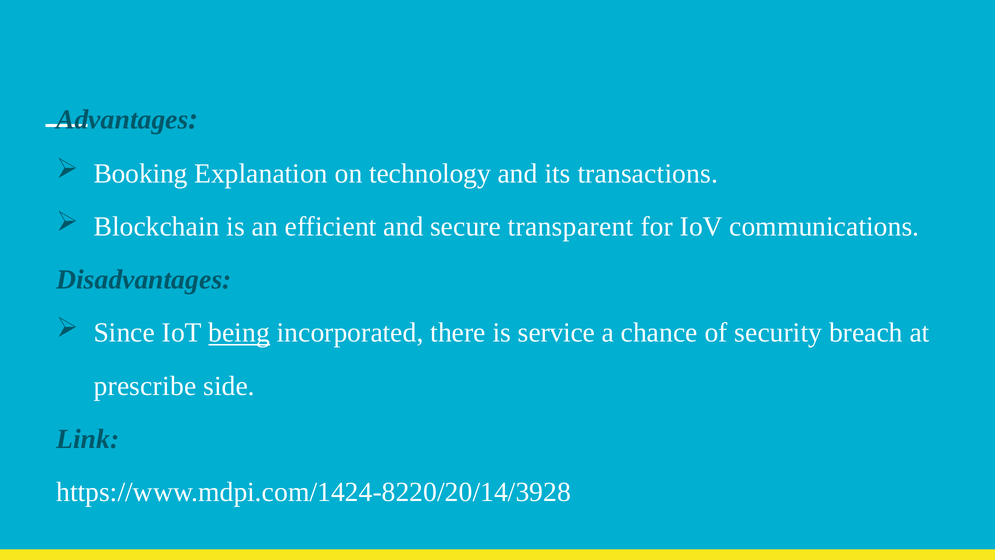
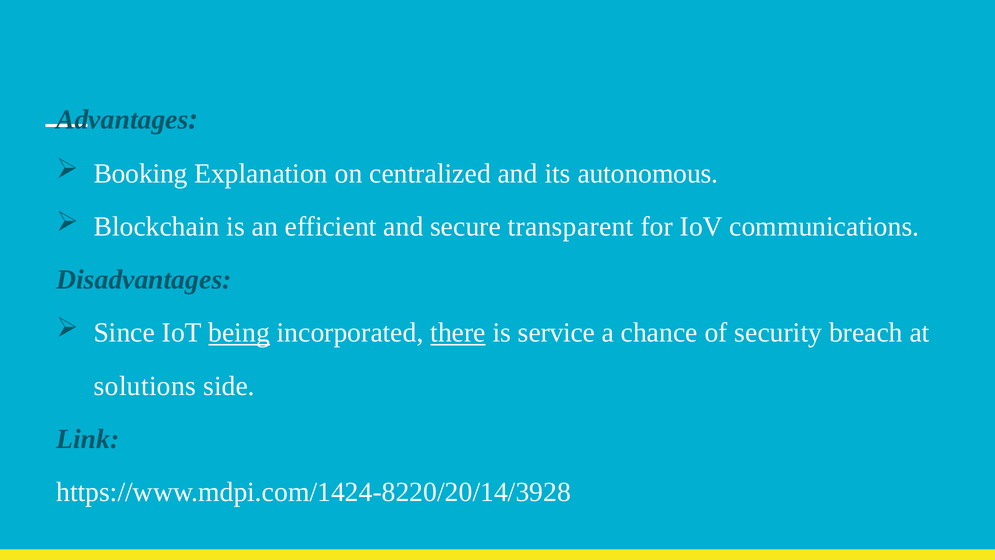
technology: technology -> centralized (430, 173)
transactions: transactions -> autonomous (648, 173)
there underline: none -> present (458, 333)
prescribe: prescribe -> solutions (145, 386)
